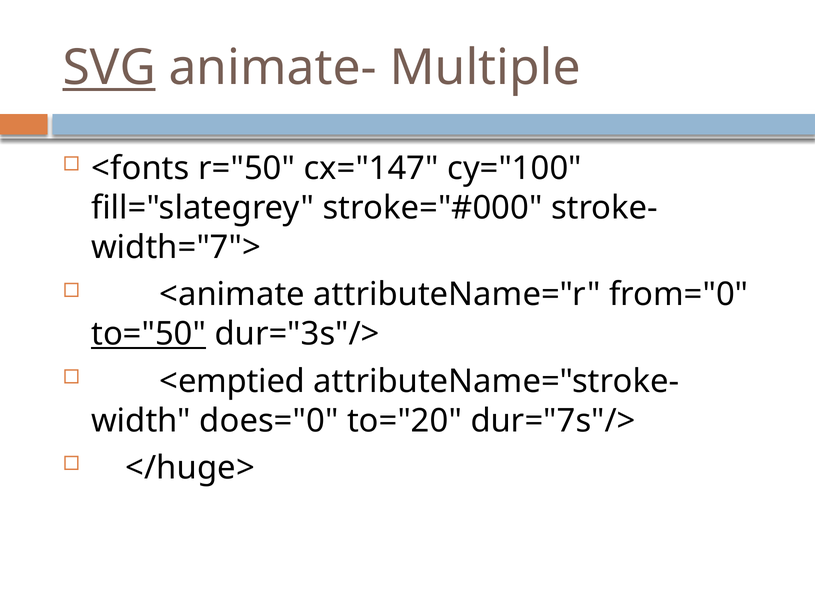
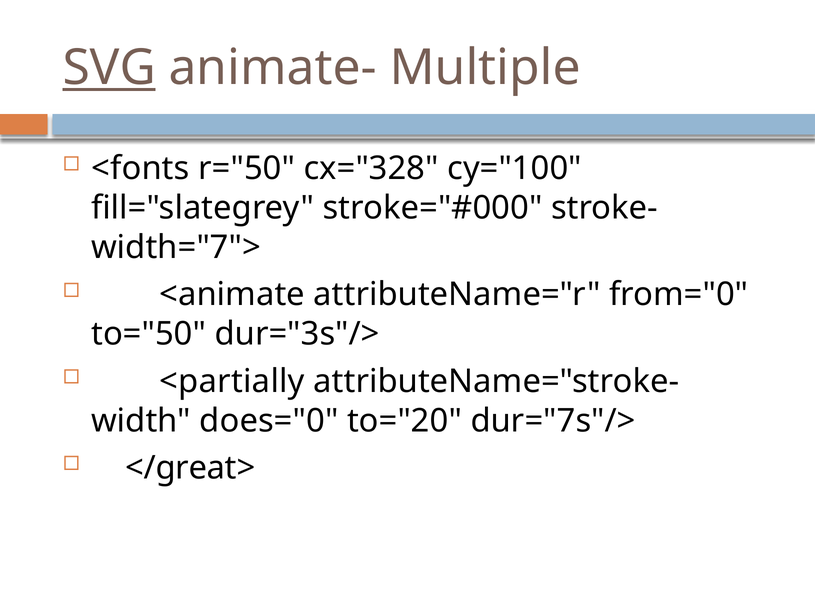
cx="147: cx="147 -> cx="328 (371, 169)
to="50 underline: present -> none (149, 334)
<emptied: <emptied -> <partially (232, 381)
</huge>: </huge> -> </great> (190, 468)
